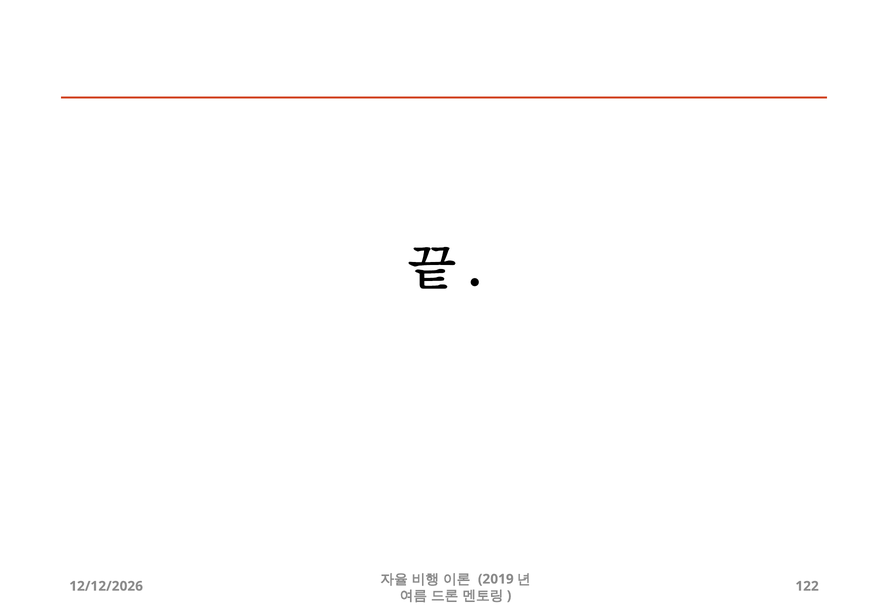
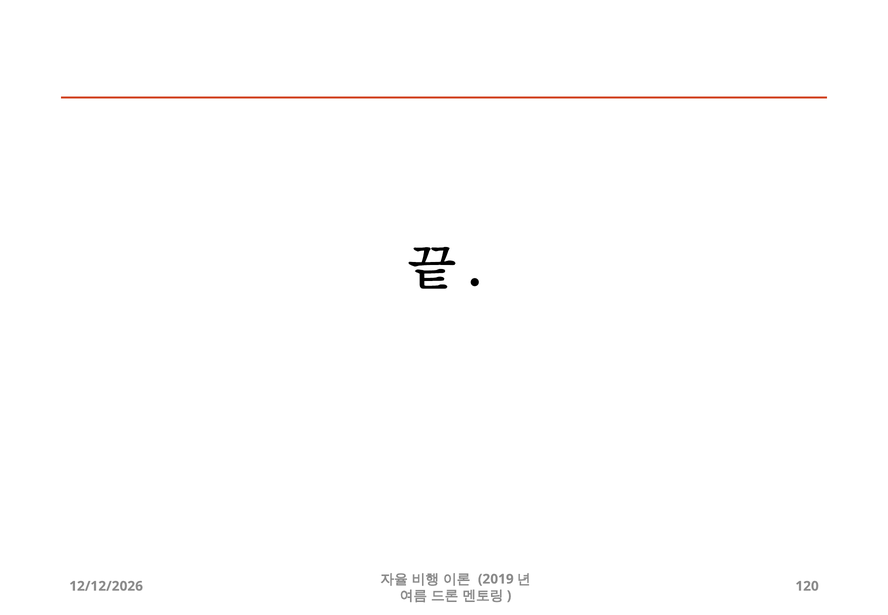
122: 122 -> 120 (807, 586)
